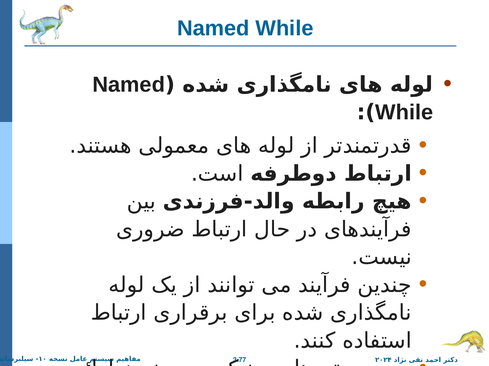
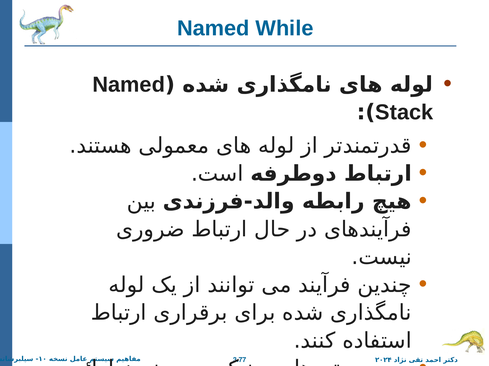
While: While -> Stack (404, 113)
